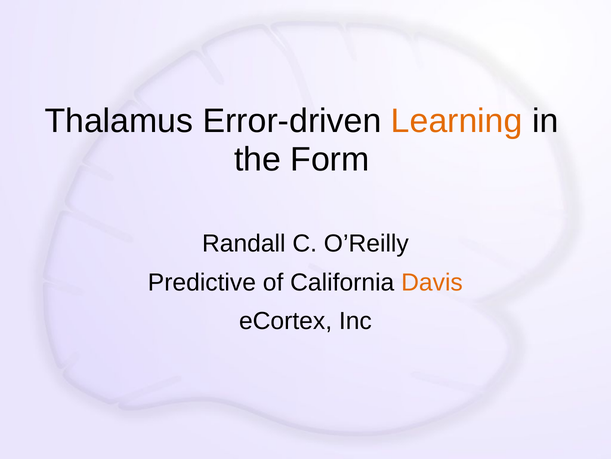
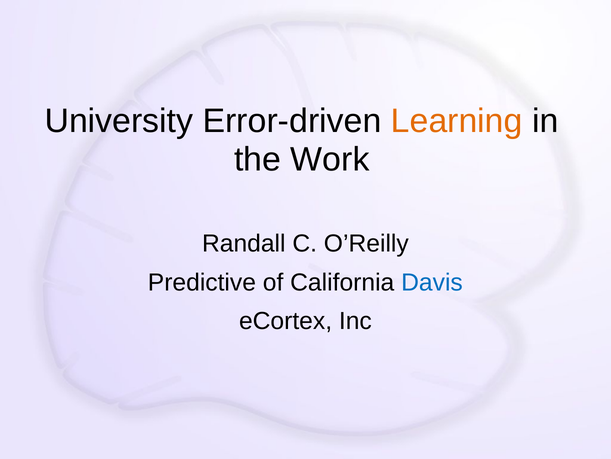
Thalamus: Thalamus -> University (119, 121)
Form: Form -> Work (330, 159)
Davis colour: orange -> blue (432, 282)
